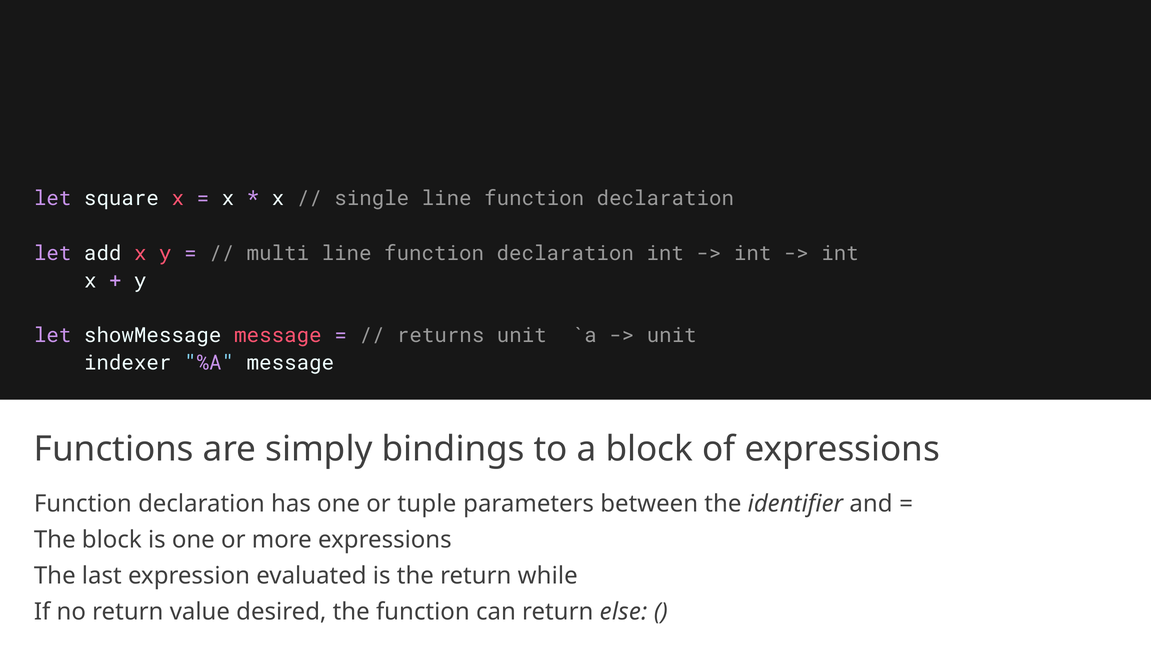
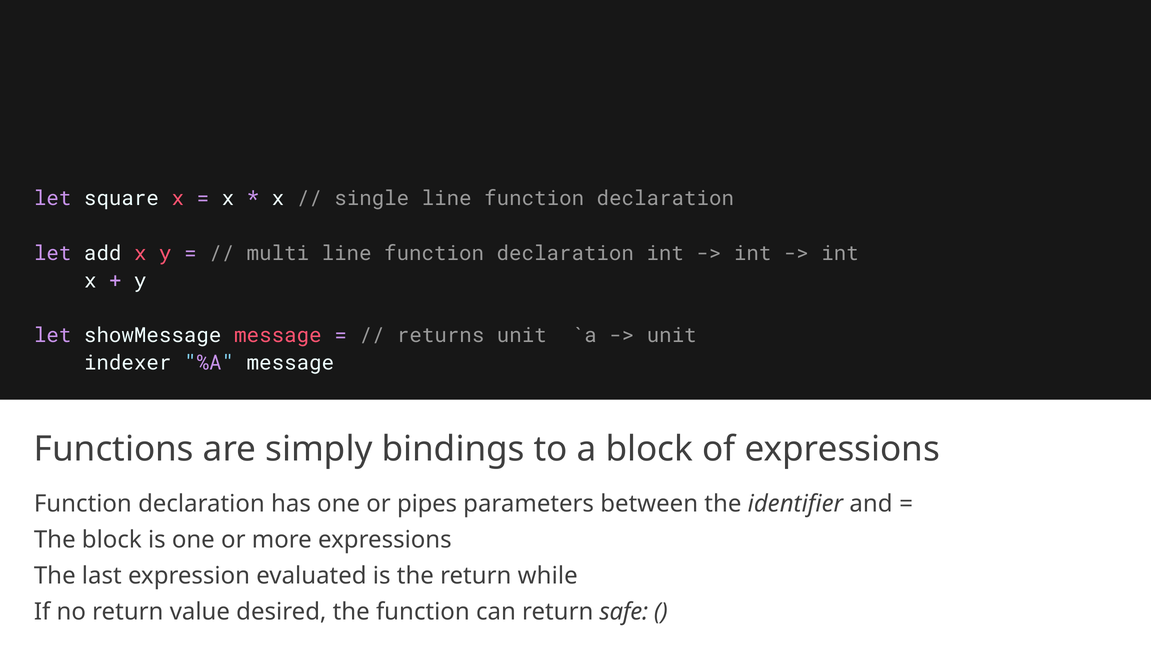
tuple: tuple -> pipes (427, 503)
else: else -> safe (624, 611)
